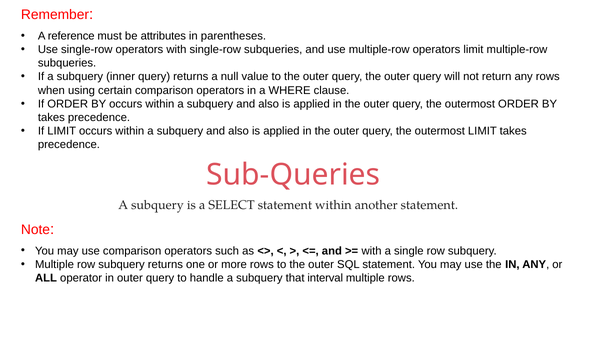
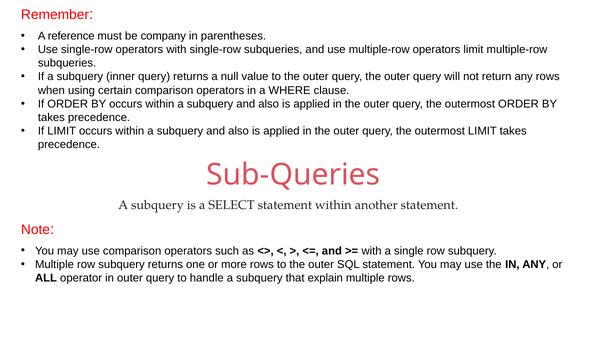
attributes: attributes -> company (163, 36)
interval: interval -> explain (325, 278)
